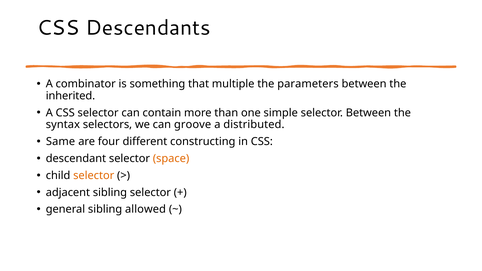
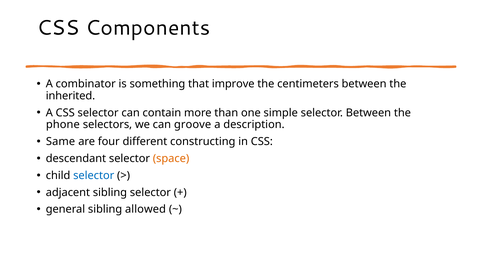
Descendants: Descendants -> Components (148, 28)
multiple: multiple -> improve (233, 84)
parameters: parameters -> centimeters (308, 84)
syntax: syntax -> phone (63, 125)
distributed: distributed -> description (254, 125)
selector colour: orange -> blue (94, 176)
